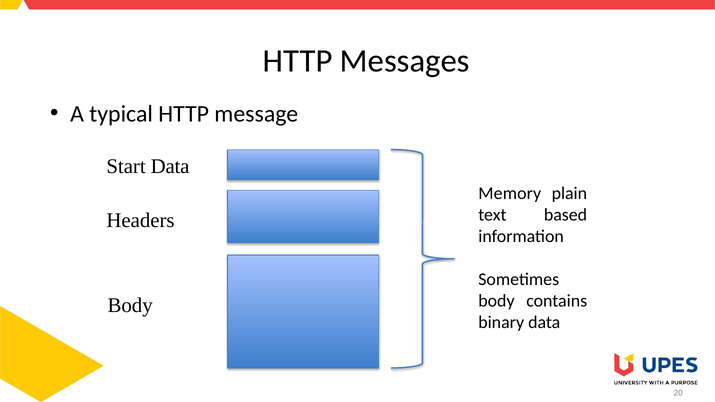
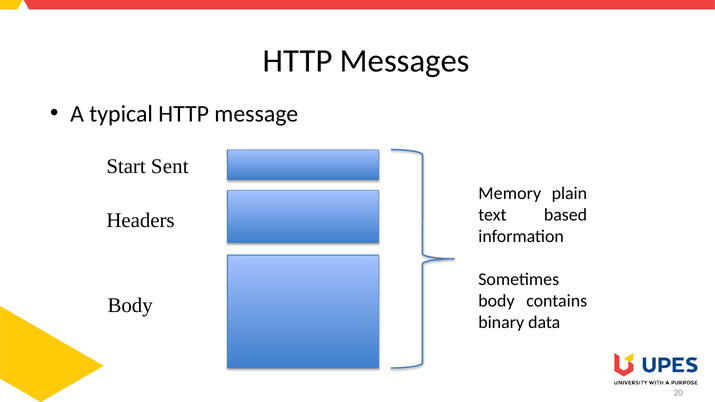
Start Data: Data -> Sent (170, 166)
